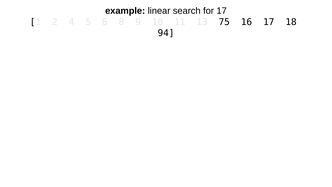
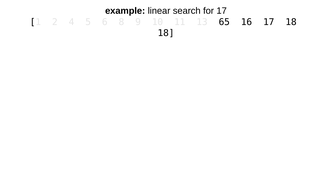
75: 75 -> 65 (224, 22)
94: 94 -> 18 (166, 33)
